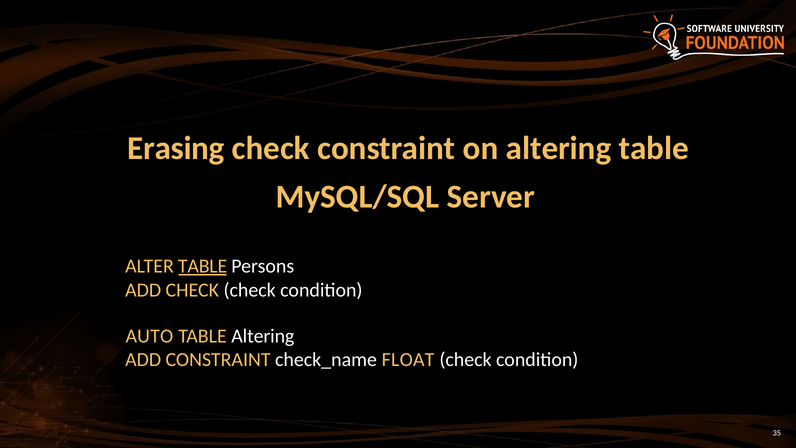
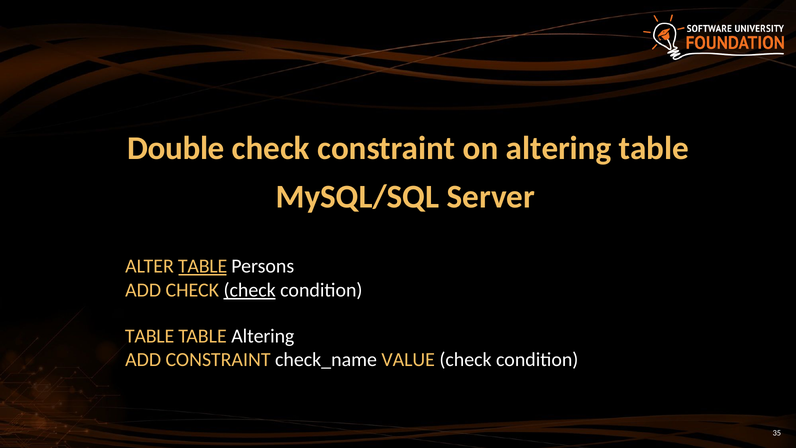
Erasing: Erasing -> Double (176, 148)
check underline: none -> present (250, 290)
AUTO: AUTO -> TABLE (150, 336)
FLOAT: FLOAT -> VALUE (408, 360)
